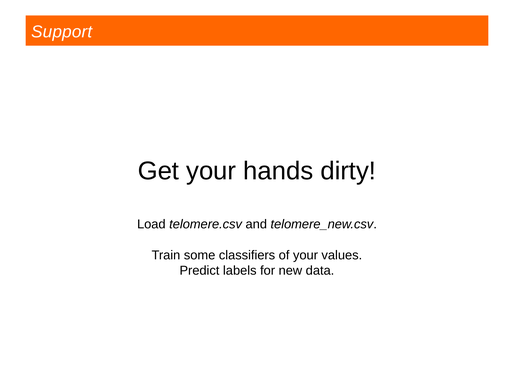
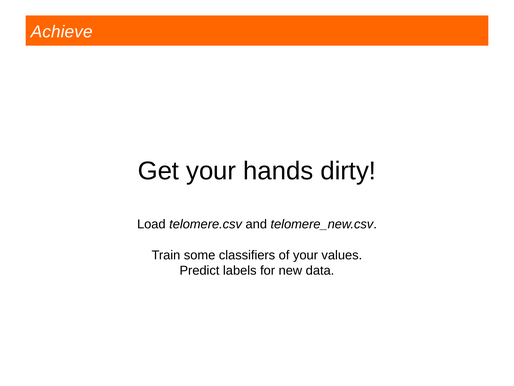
Support: Support -> Achieve (62, 32)
